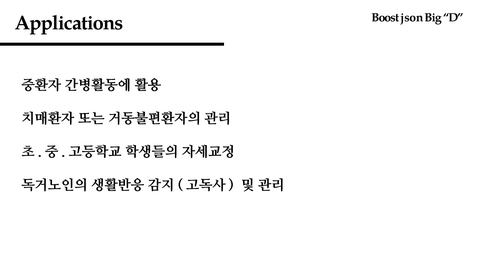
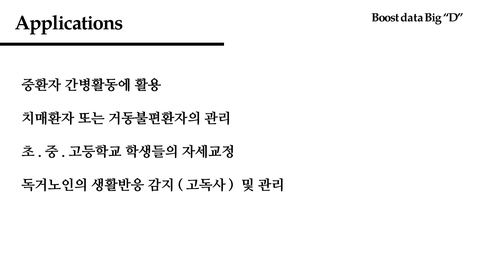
json: json -> data (412, 18)
